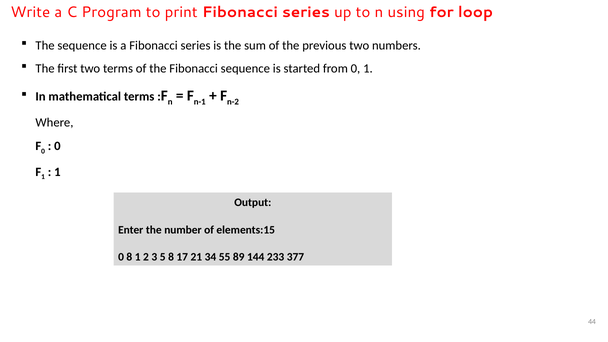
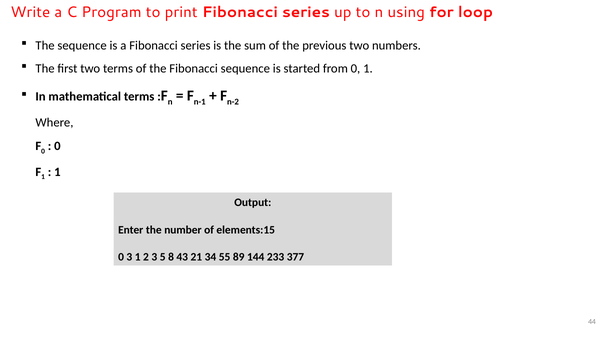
0 8: 8 -> 3 (129, 257)
17: 17 -> 43 (182, 257)
